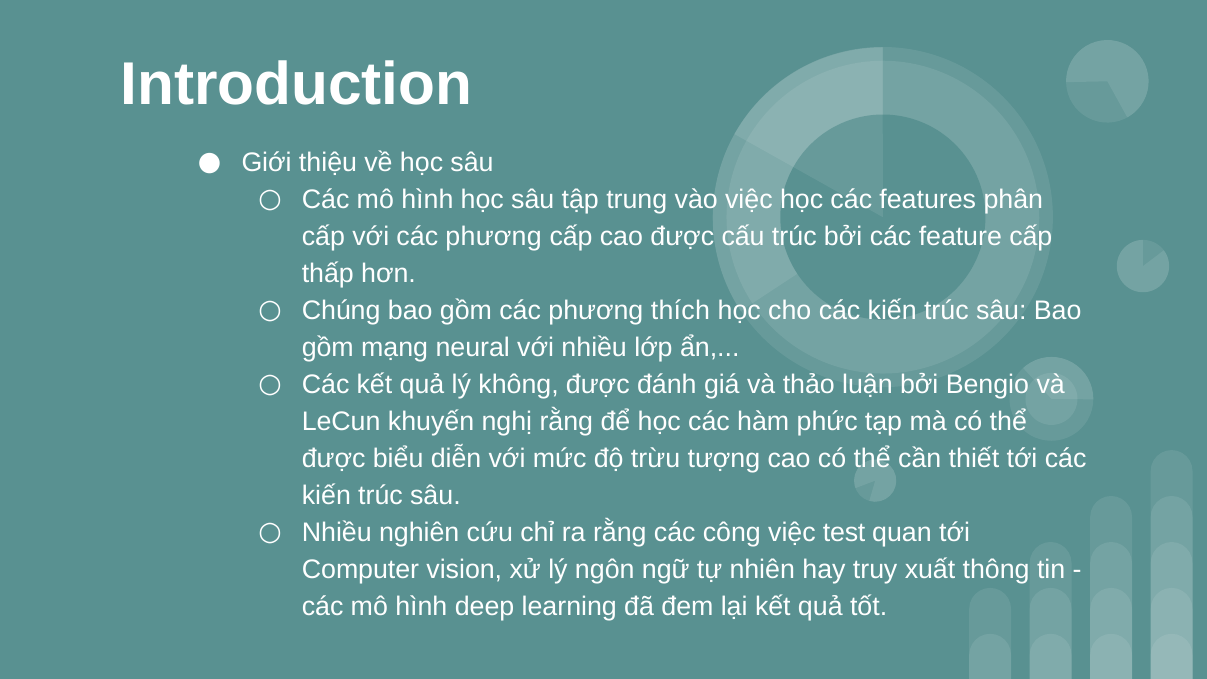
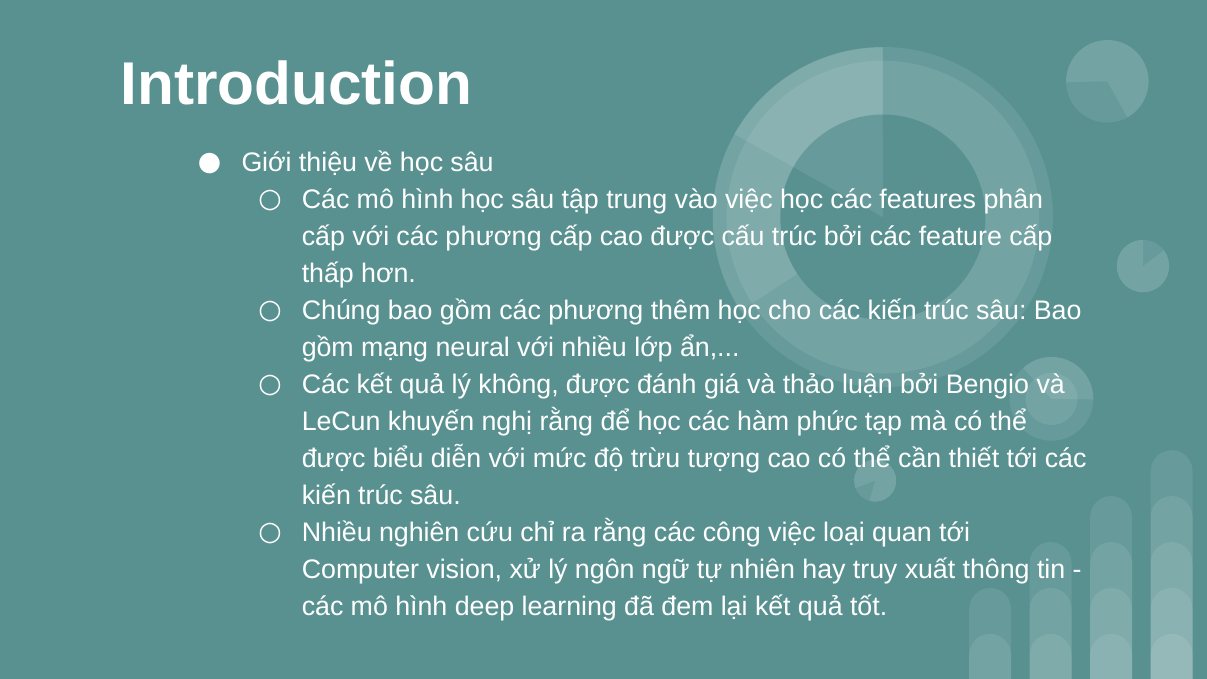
thích: thích -> thêm (681, 310)
test: test -> loại (844, 532)
